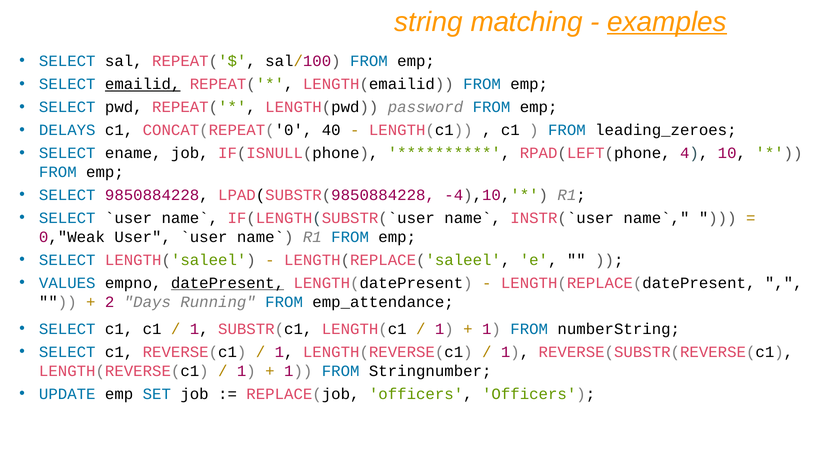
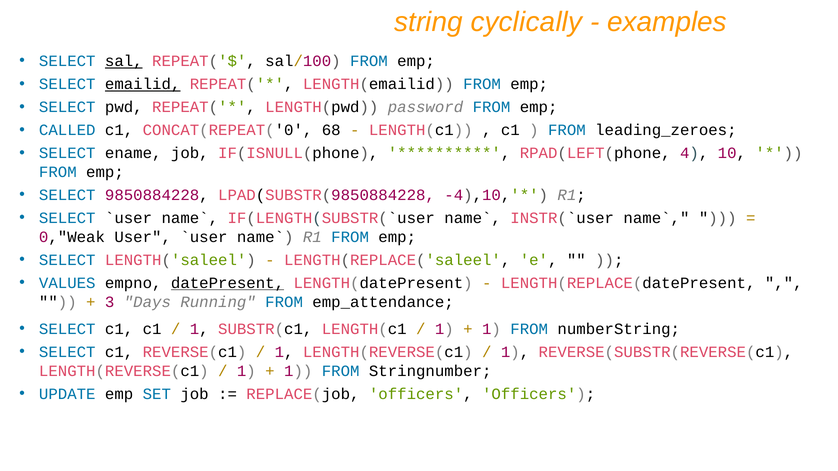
matching: matching -> cyclically (526, 22)
examples underline: present -> none (667, 22)
sal underline: none -> present (124, 61)
DELAYS: DELAYS -> CALLED (67, 130)
40: 40 -> 68 (331, 130)
2: 2 -> 3 (110, 302)
